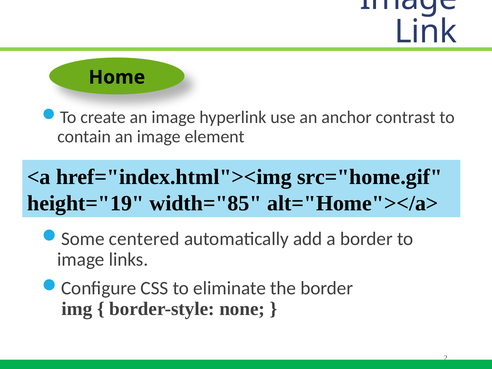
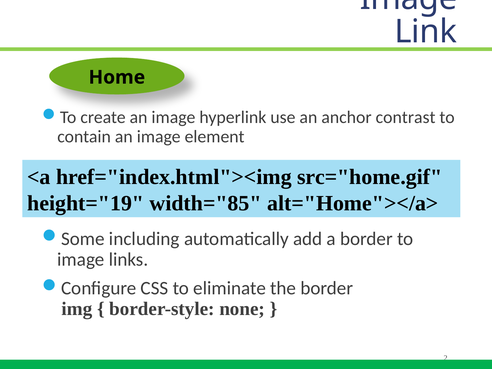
centered: centered -> including (144, 239)
